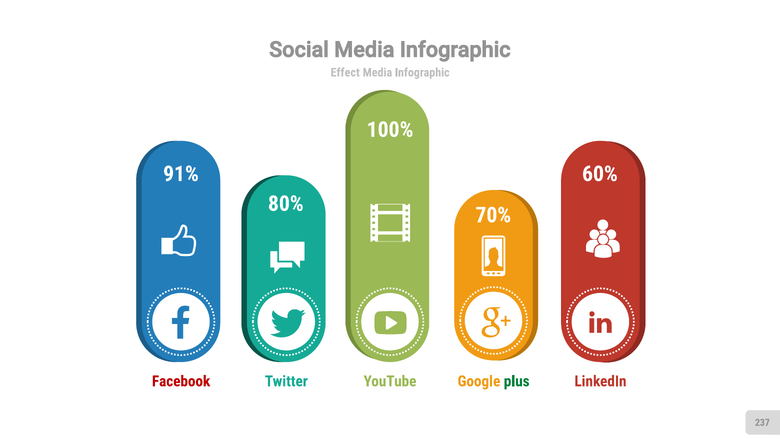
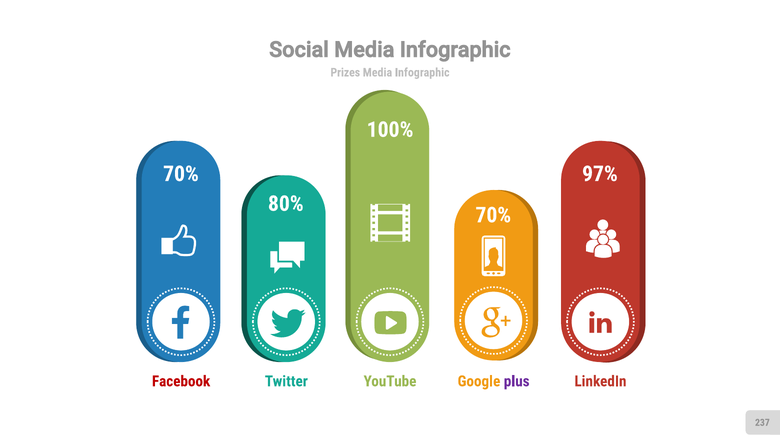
Effect: Effect -> Prizes (345, 72)
91%: 91% -> 70% (181, 174)
60%: 60% -> 97% (600, 174)
plus colour: green -> purple (517, 381)
